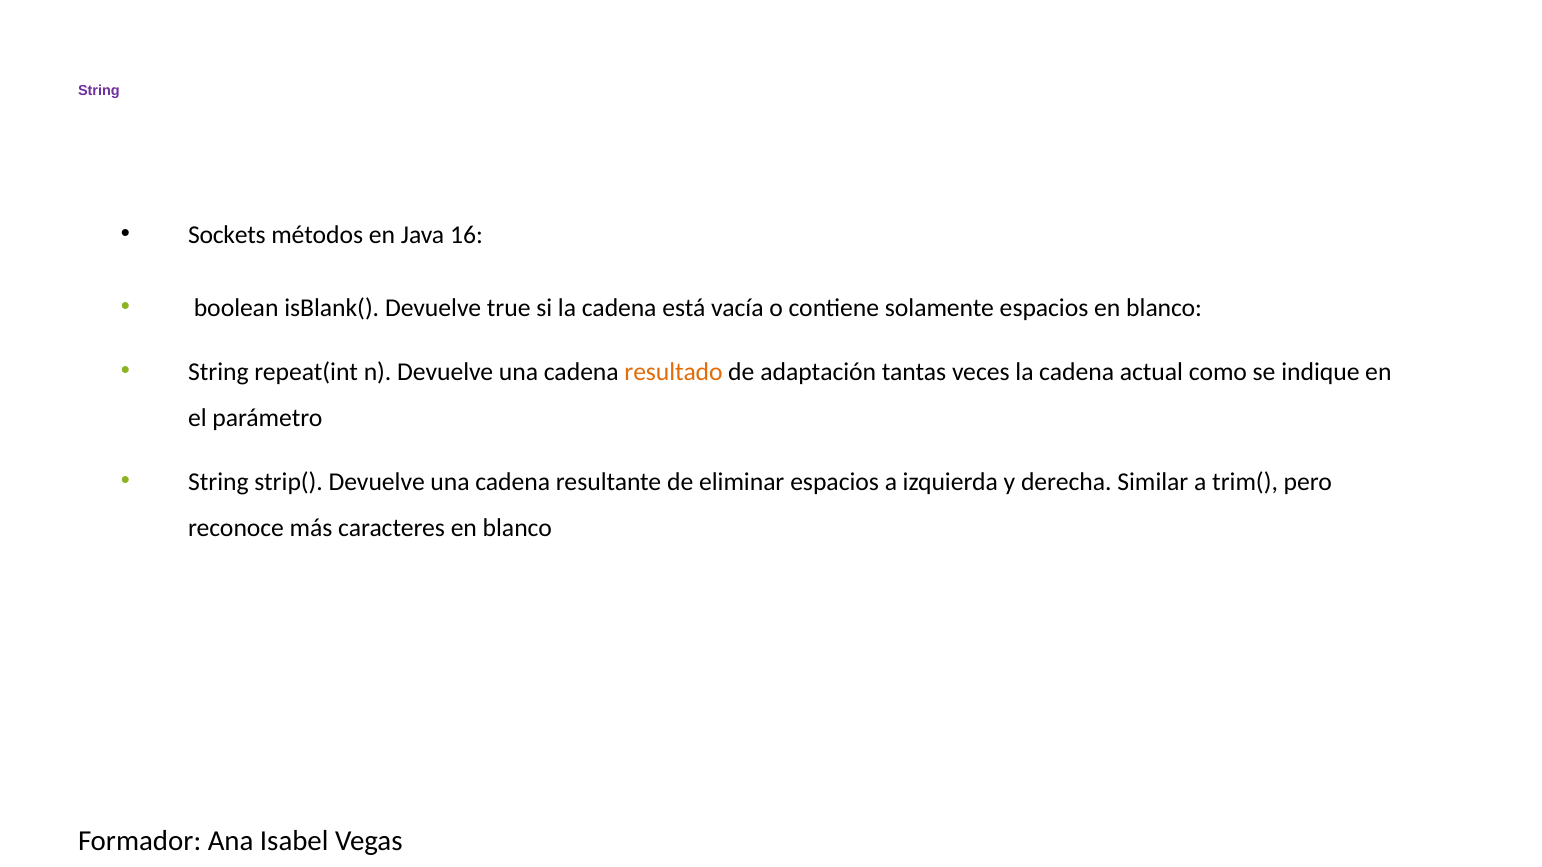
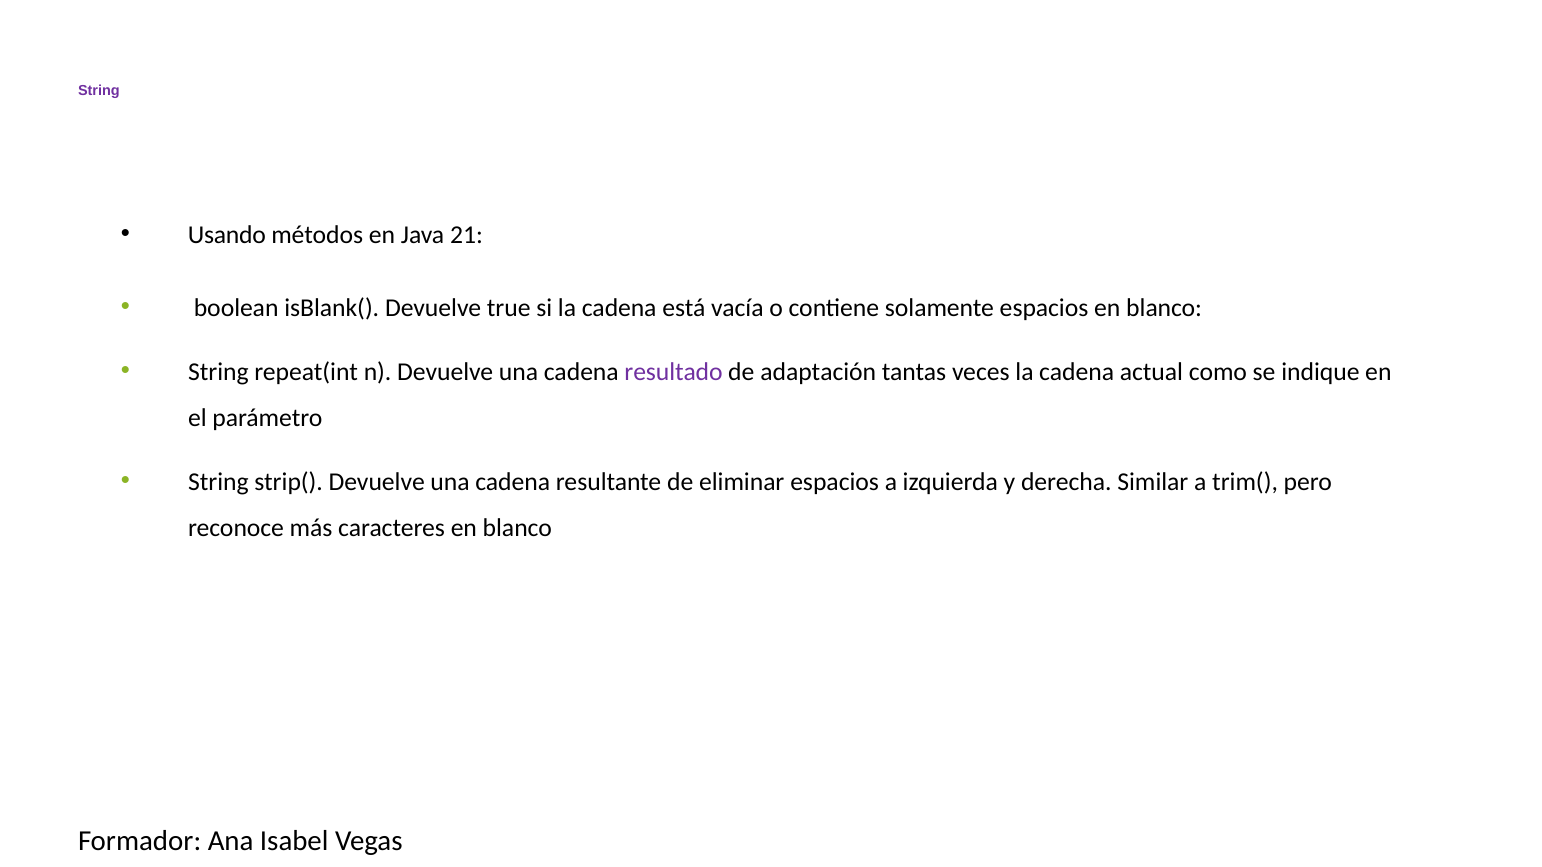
Sockets: Sockets -> Usando (227, 235)
16: 16 -> 21 (466, 235)
resultado colour: orange -> purple (674, 372)
